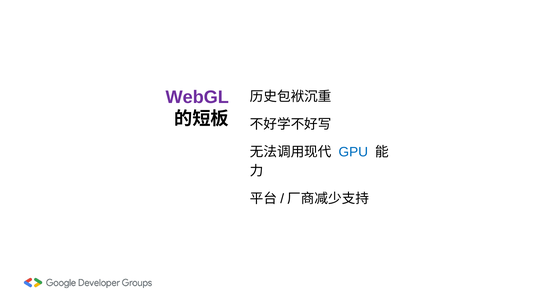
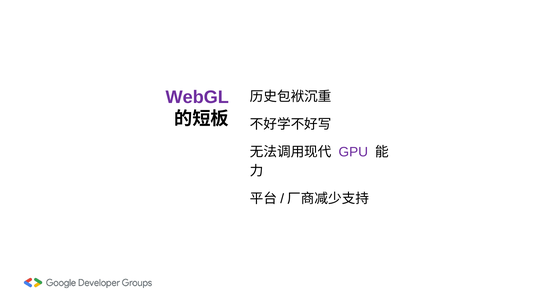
GPU colour: blue -> purple (353, 152)
